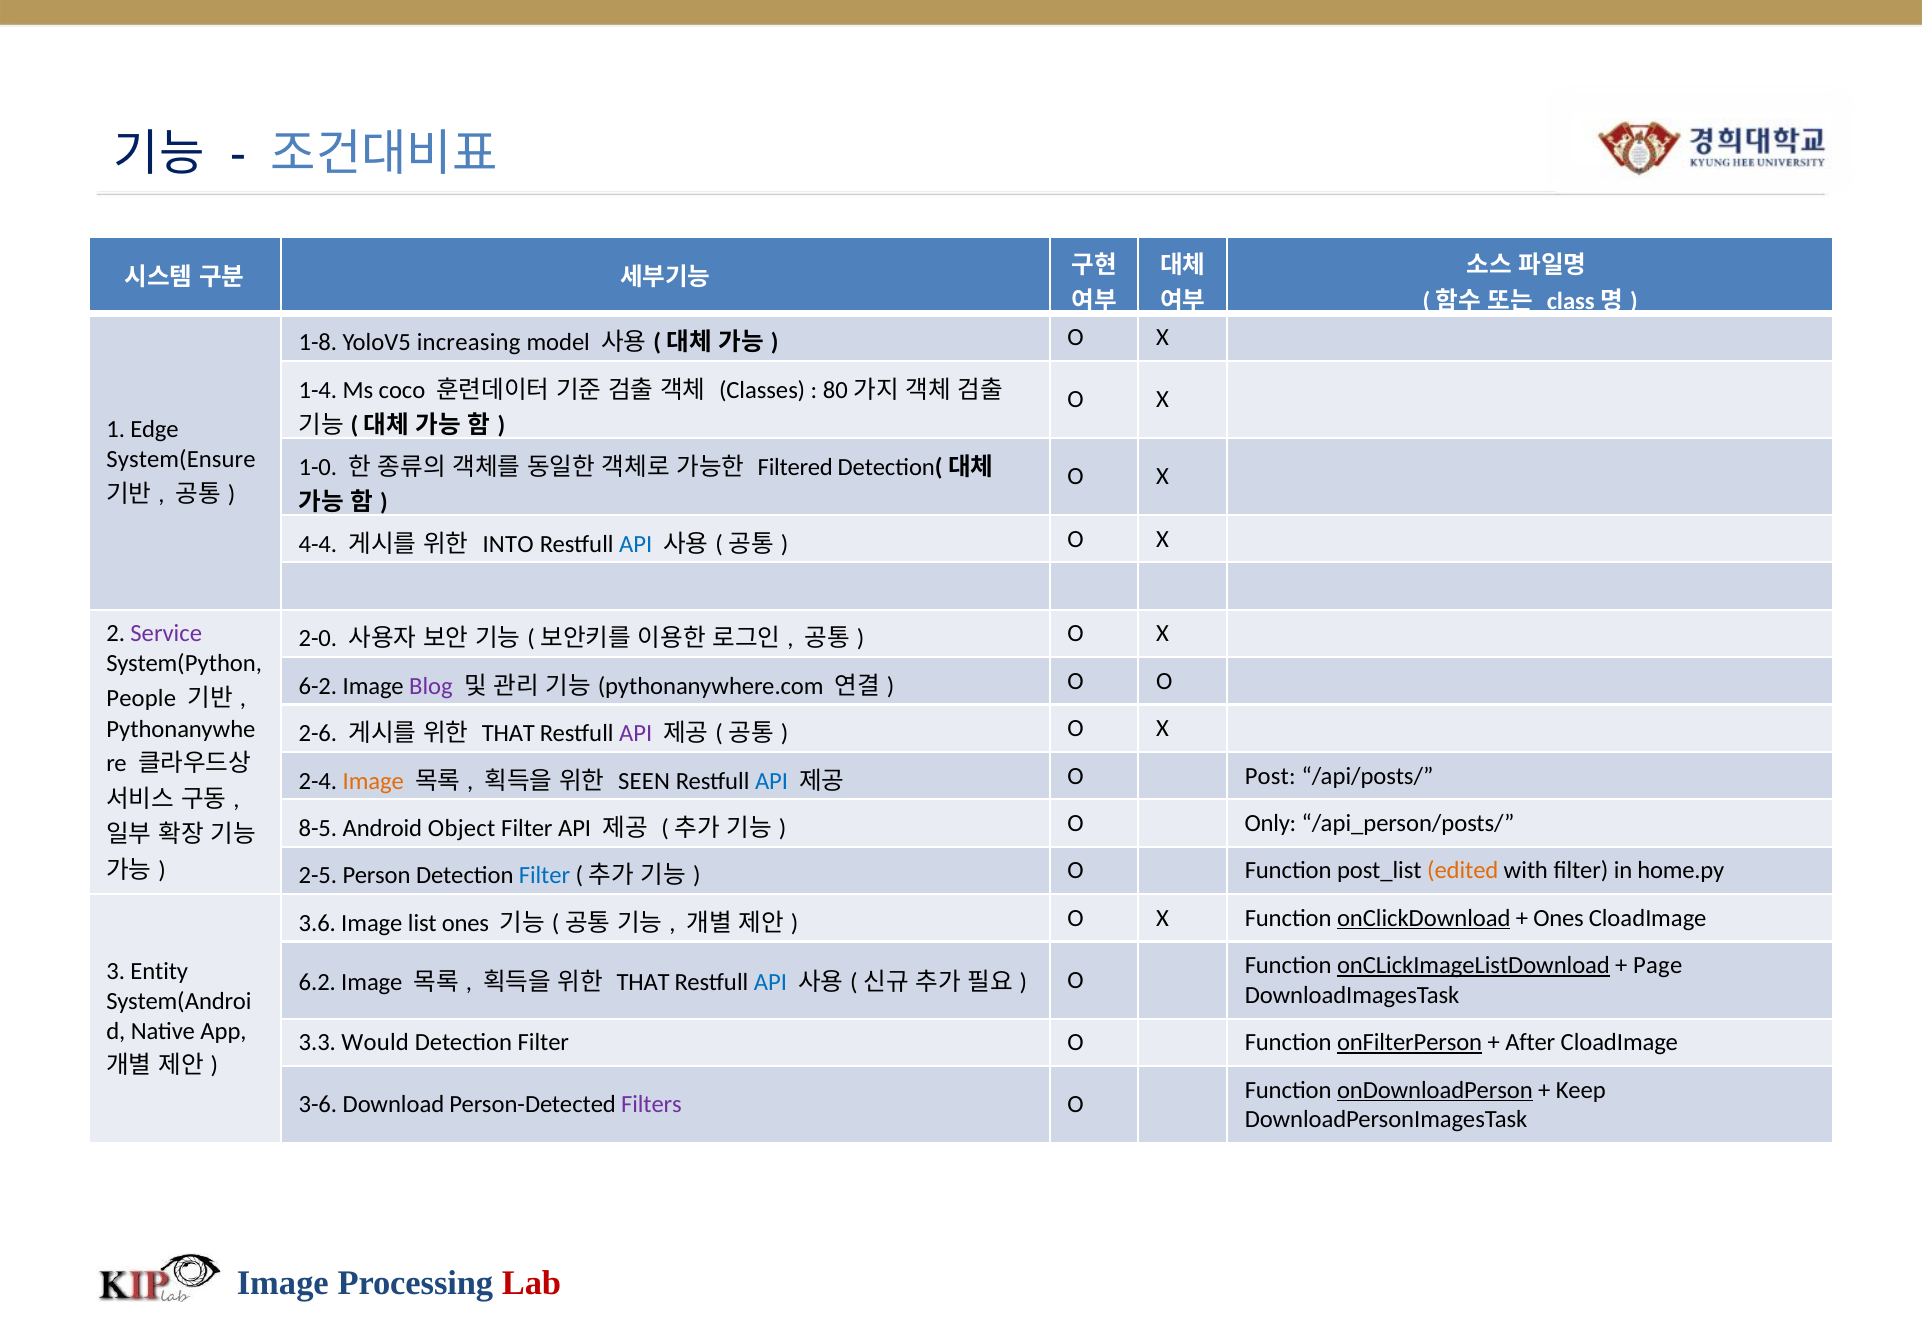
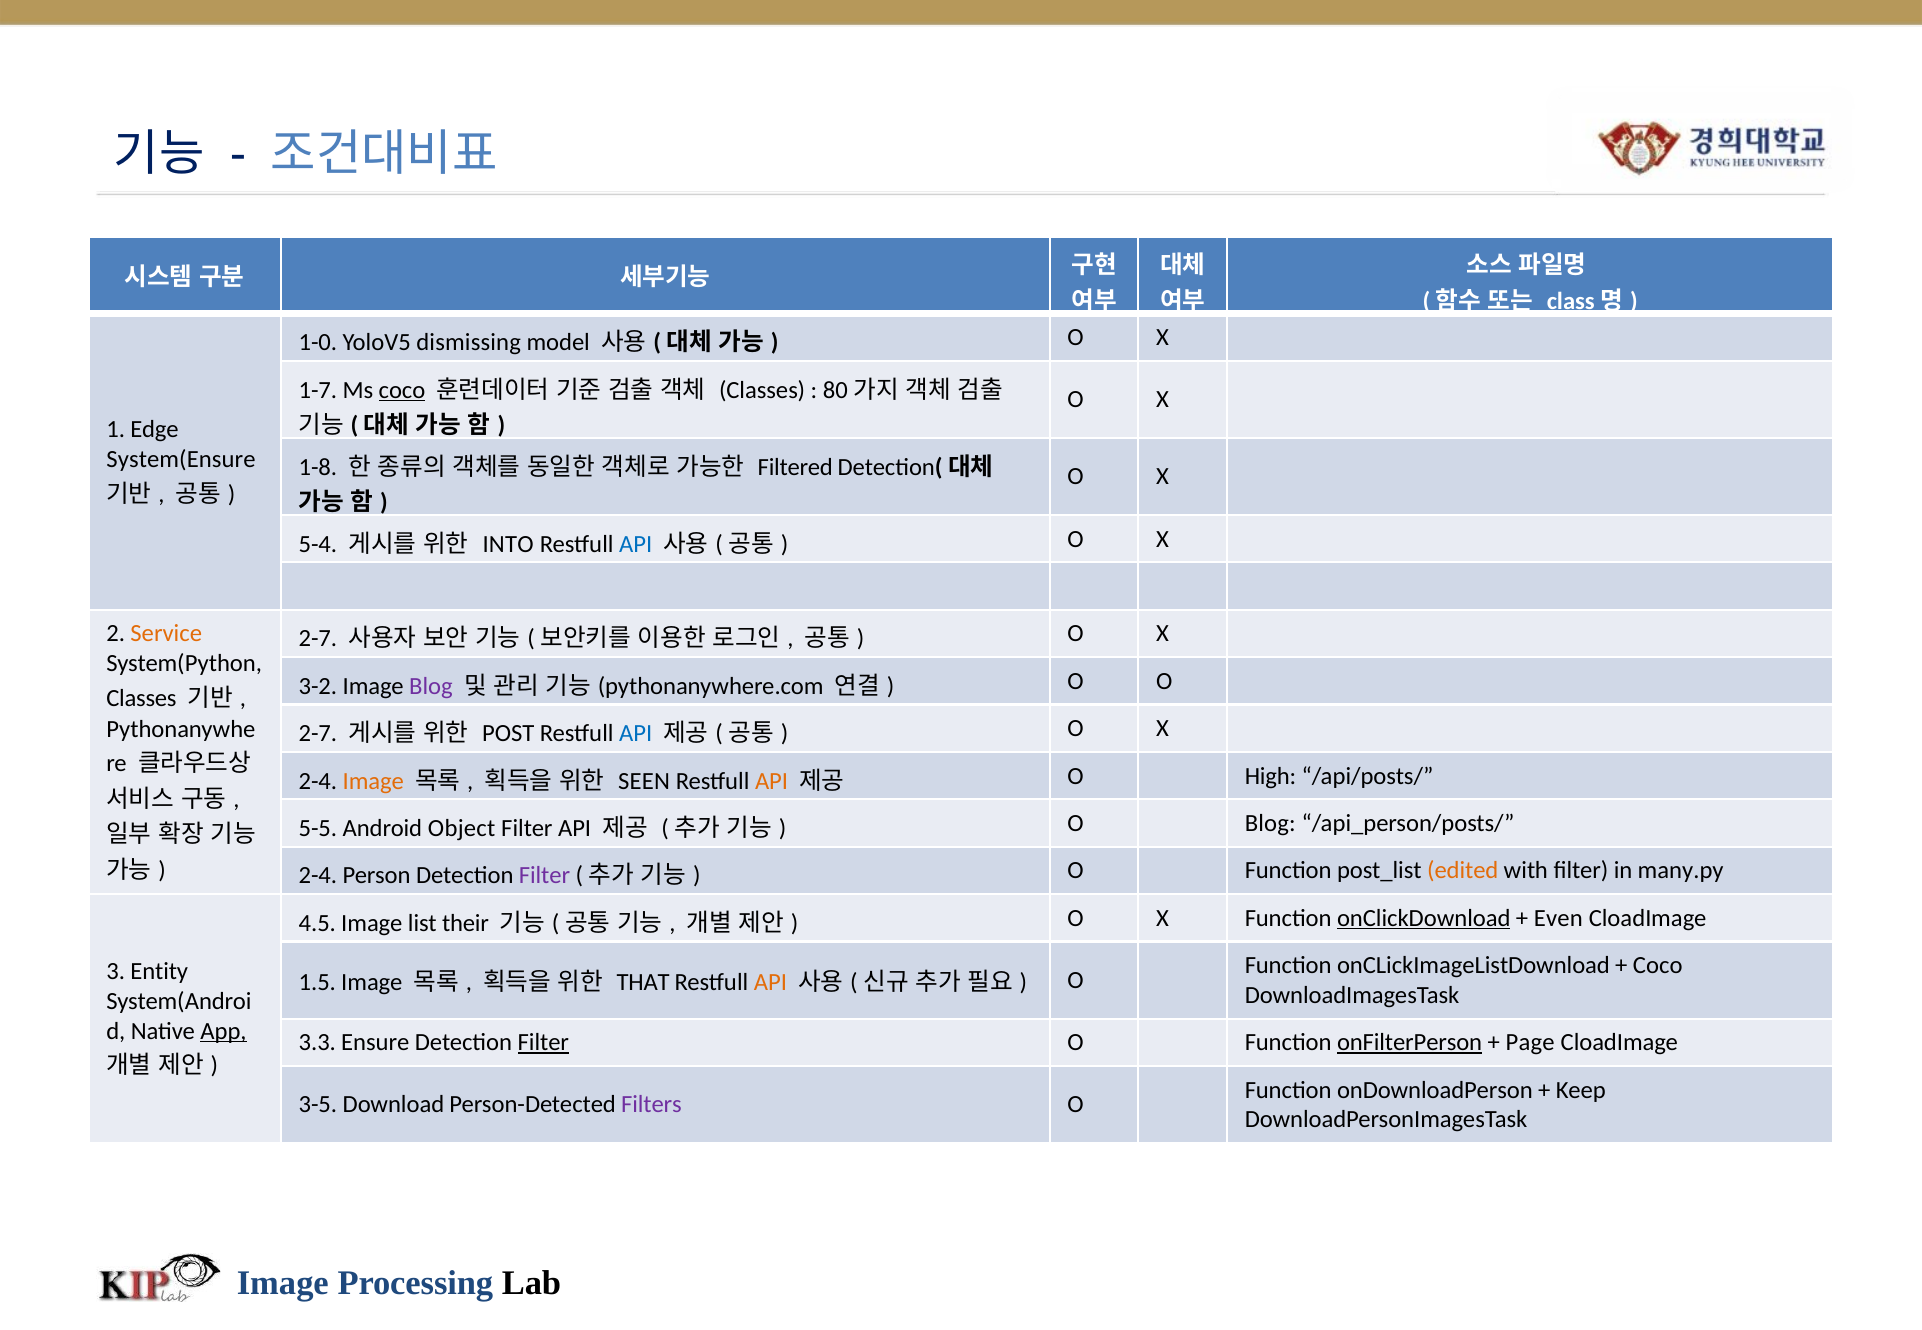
1-8: 1-8 -> 1-0 (318, 343)
increasing: increasing -> dismissing (469, 343)
1-4: 1-4 -> 1-7 (318, 390)
coco underline: none -> present (402, 390)
1-0: 1-0 -> 1-8 (318, 467)
4-4: 4-4 -> 5-4 (318, 544)
Service colour: purple -> orange (166, 634)
2-0: 2-0 -> 2-7 (318, 639)
6-2: 6-2 -> 3-2 (318, 686)
People: People -> Classes (141, 699)
2-6: 2-6 -> 2-7 (318, 734)
THAT: THAT -> POST (508, 734)
API colour: purple -> blue (636, 734)
API colour: blue -> orange (772, 781)
Post: Post -> High (1270, 776)
8-5: 8-5 -> 5-5 (318, 829)
O Only: Only -> Blog (1270, 824)
2-5: 2-5 -> 2-4 (318, 876)
Filter colour: blue -> purple (545, 876)
home.py: home.py -> many.py (1681, 871)
3.6: 3.6 -> 4.5 (317, 924)
list ones: ones -> their (466, 924)
Ones: Ones -> Even (1558, 919)
onCLickImageListDownload underline: present -> none (1473, 966)
Page: Page -> Coco (1658, 966)
6.2: 6.2 -> 1.5 (317, 983)
API colour: blue -> orange (770, 983)
App underline: none -> present (224, 1031)
Would: Would -> Ensure (375, 1043)
Filter underline: none -> present (543, 1043)
After: After -> Page (1530, 1043)
onDownloadPerson underline: present -> none (1435, 1090)
3-6: 3-6 -> 3-5 (318, 1105)
Lab colour: red -> black (531, 1284)
